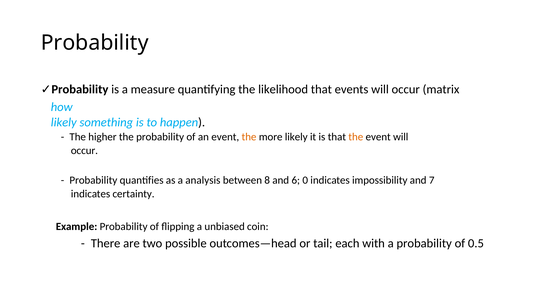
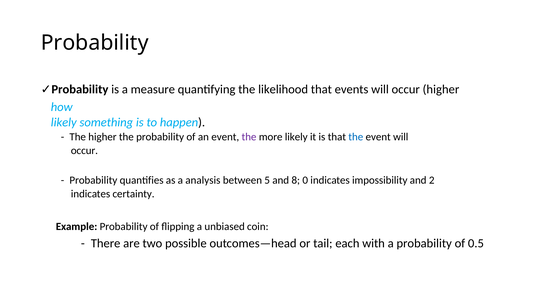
occur matrix: matrix -> higher (441, 89)
the colour: orange -> purple (249, 137)
the colour: orange -> blue (356, 137)
8: 8 -> 5 (267, 180)
6: 6 -> 8 (296, 180)
7: 7 -> 2 (432, 180)
